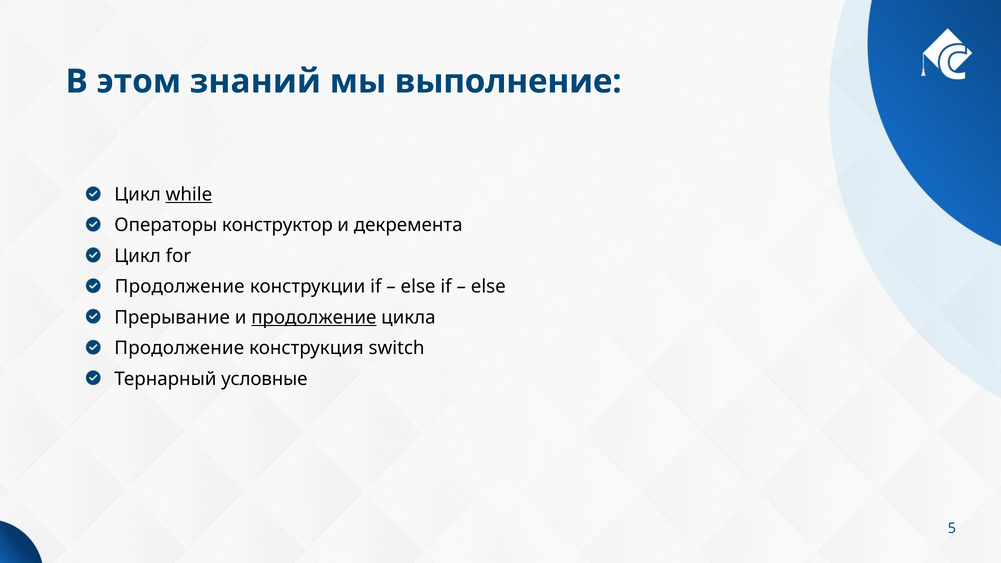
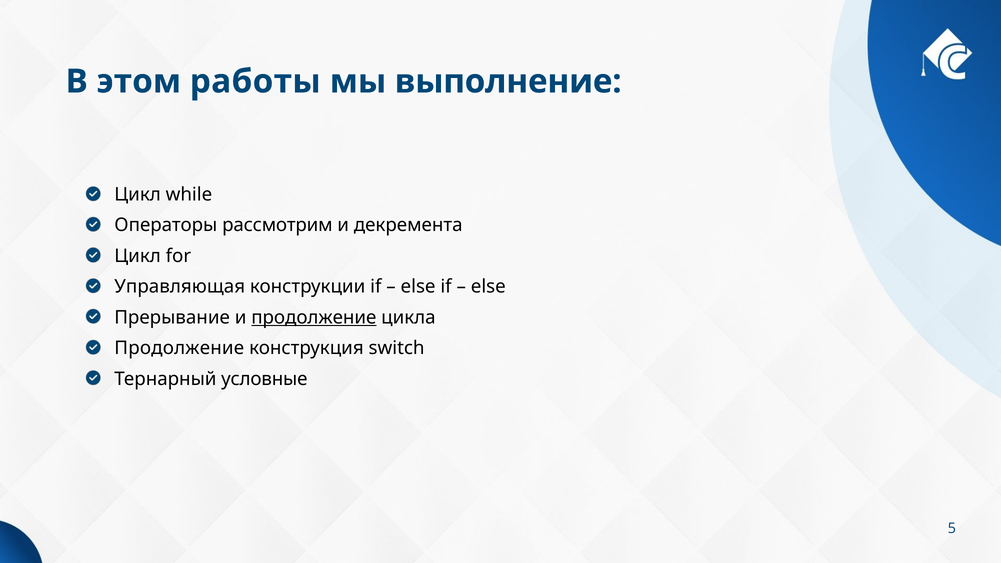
знаний: знаний -> работы (255, 81)
while underline: present -> none (189, 195)
конструктор: конструктор -> рассмотрим (277, 225)
Продолжение: Продолжение -> Управляющая (180, 287)
